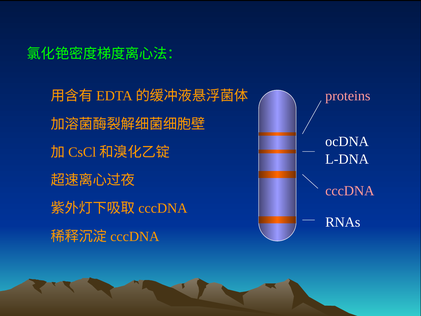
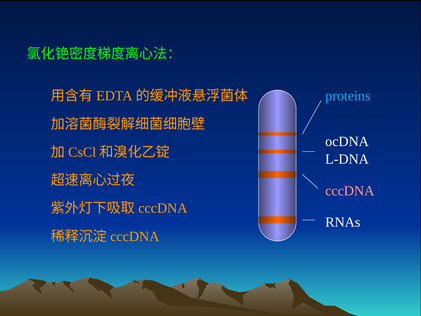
proteins colour: pink -> light blue (348, 96)
